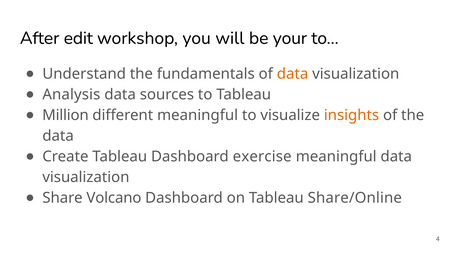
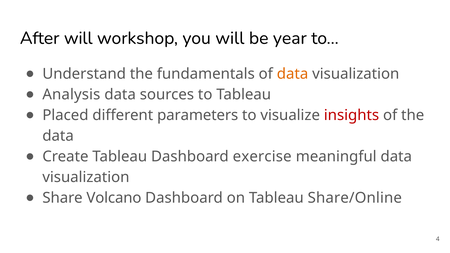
After edit: edit -> will (78, 38)
your: your -> year (290, 38)
Million: Million -> Placed (65, 115)
different meaningful: meaningful -> parameters (198, 115)
insights colour: orange -> red (352, 115)
